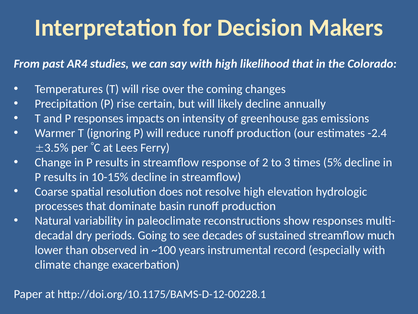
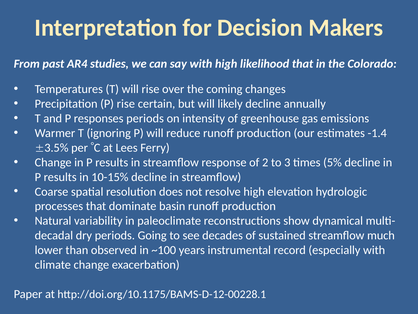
responses impacts: impacts -> periods (145, 118)
-2.4: -2.4 -> -1.4 (377, 133)
show responses: responses -> dynamical (338, 221)
